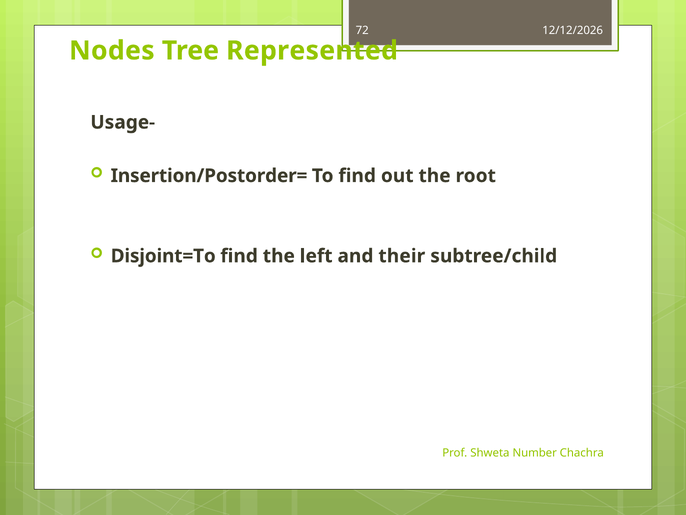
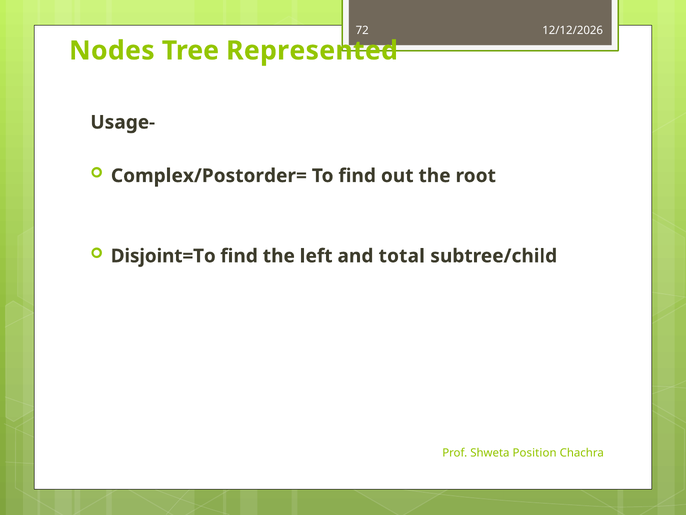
Insertion/Postorder=: Insertion/Postorder= -> Complex/Postorder= (209, 176)
their: their -> total (402, 256)
Number: Number -> Position (535, 453)
